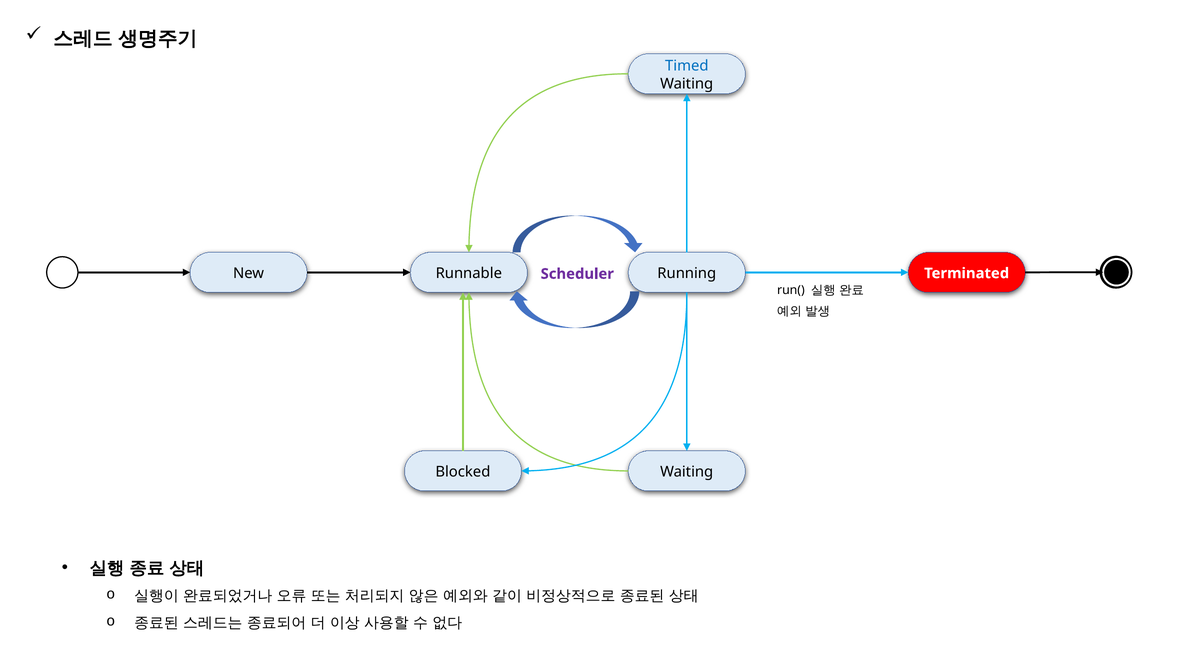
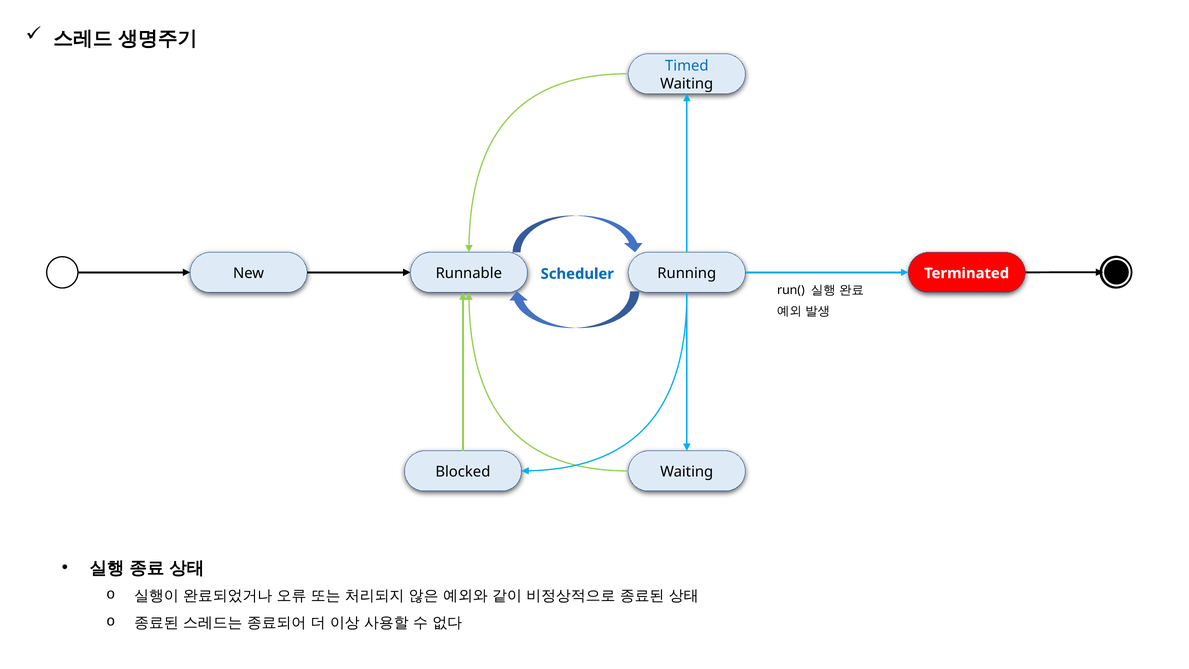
Scheduler colour: purple -> blue (577, 274)
